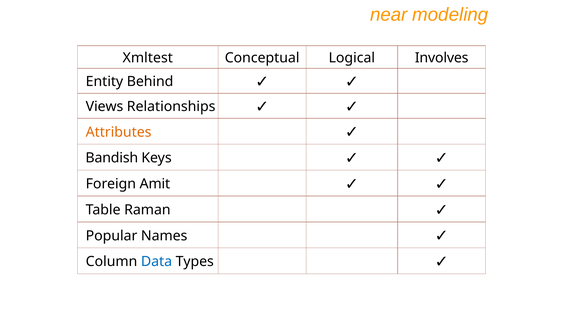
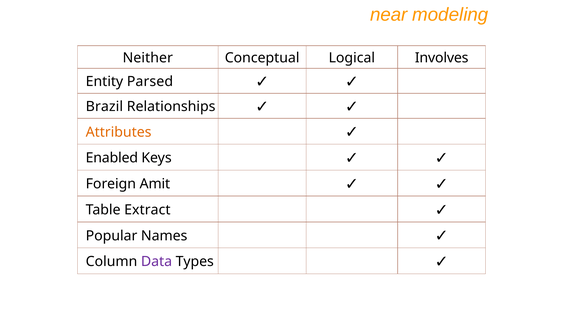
Xmltest: Xmltest -> Neither (148, 58)
Behind: Behind -> Parsed (150, 82)
Views: Views -> Brazil (104, 107)
Bandish: Bandish -> Enabled (112, 158)
Raman: Raman -> Extract (147, 210)
Data colour: blue -> purple (157, 262)
